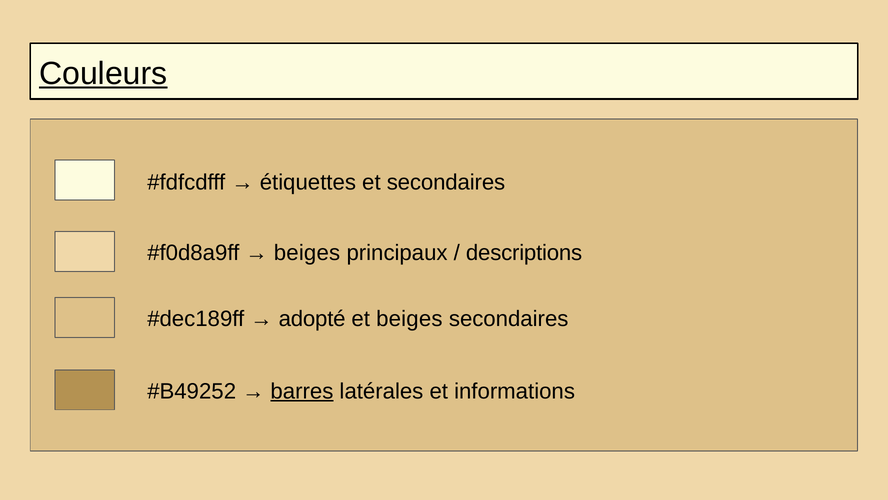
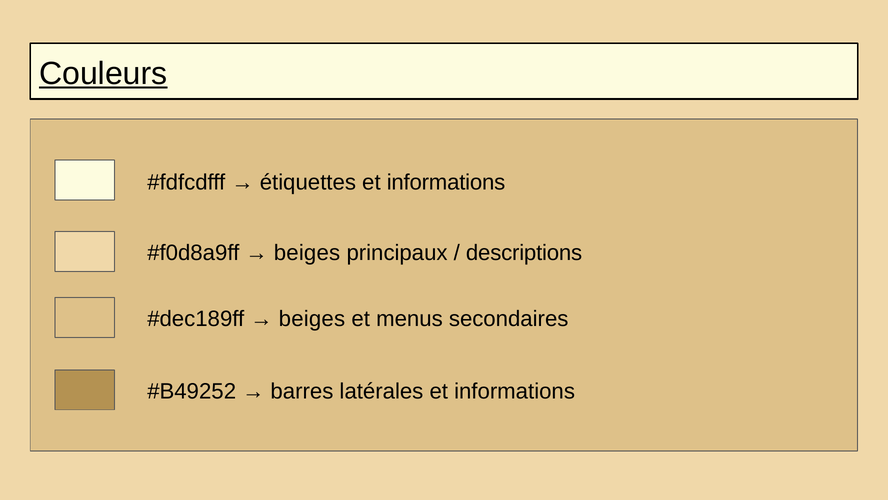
étiquettes et secondaires: secondaires -> informations (446, 182)
adopté: adopté -> beiges (312, 319)
et beiges: beiges -> menus (409, 319)
barres underline: present -> none (302, 391)
